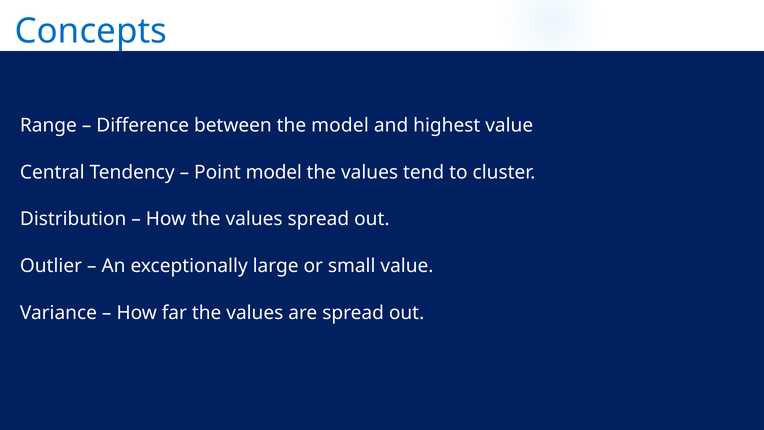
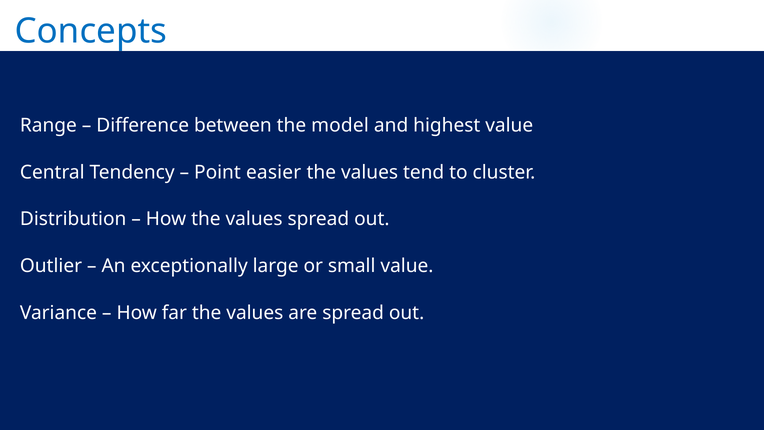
Point model: model -> easier (274, 172)
